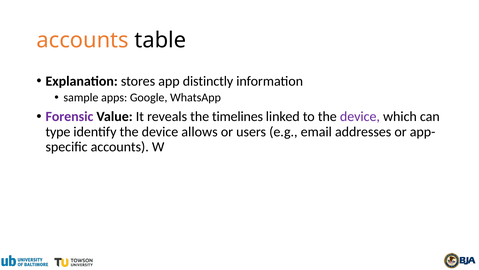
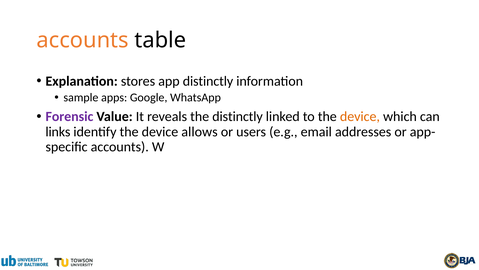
the timelines: timelines -> distinctly (238, 116)
device colour: purple -> orange (360, 116)
type: type -> links (58, 131)
